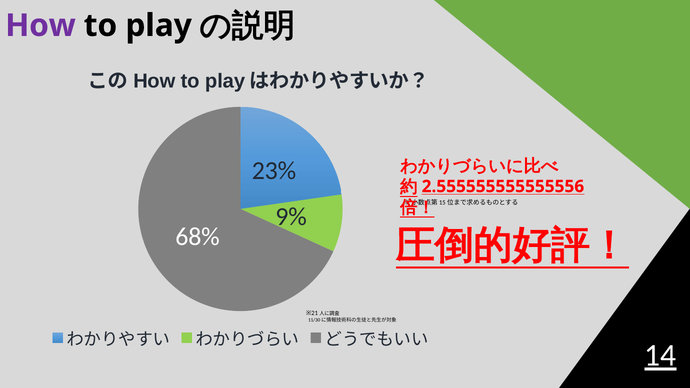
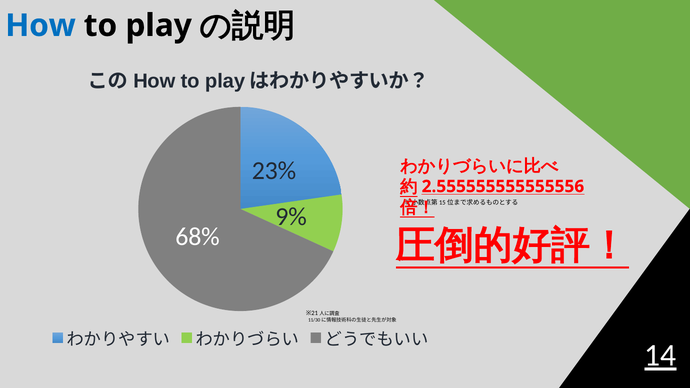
How colour: purple -> blue (40, 26)
